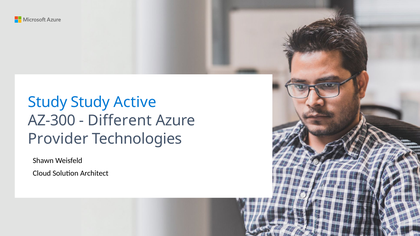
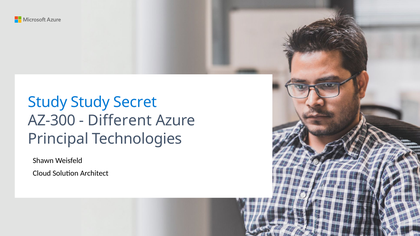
Active: Active -> Secret (135, 102)
Provider: Provider -> Principal (58, 139)
